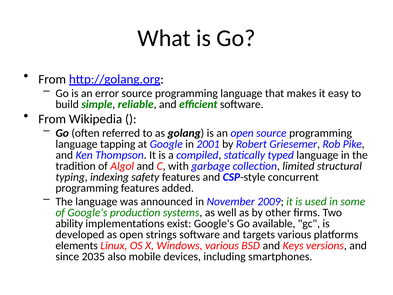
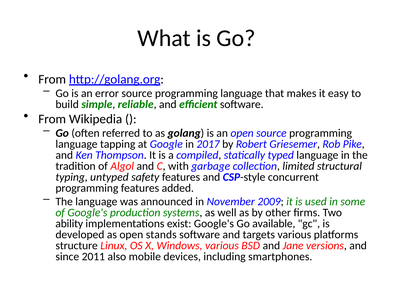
2001: 2001 -> 2017 (208, 144)
indexing: indexing -> untyped (109, 177)
strings: strings -> stands (161, 234)
elements: elements -> structure (77, 245)
Keys: Keys -> Jane (293, 245)
2035: 2035 -> 2011 (93, 256)
